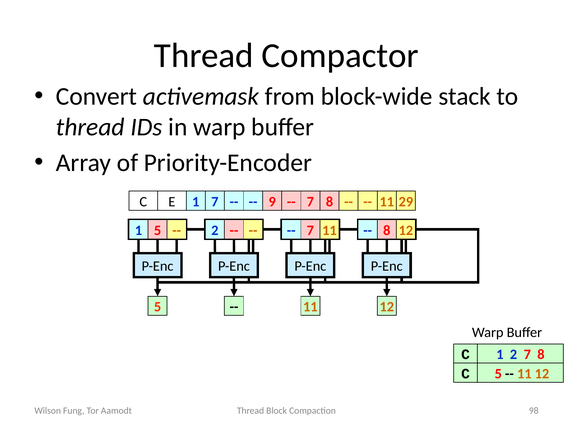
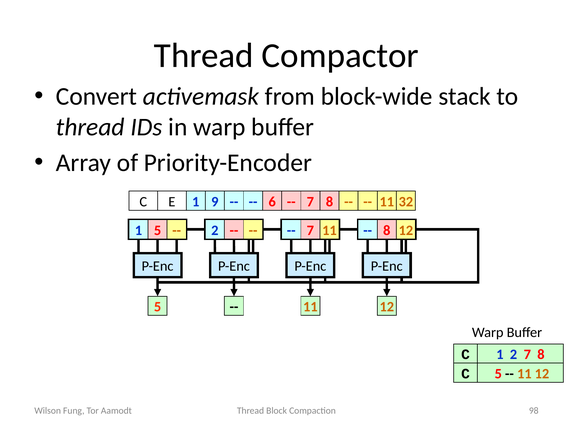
1 7: 7 -> 9 (215, 202)
9: 9 -> 6 (272, 202)
29: 29 -> 32 (406, 202)
